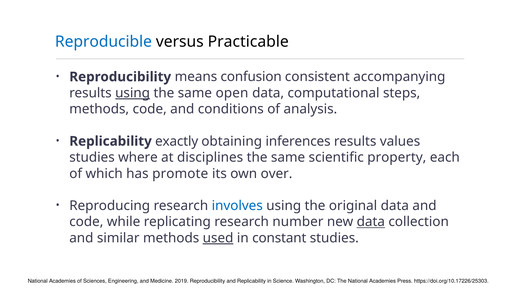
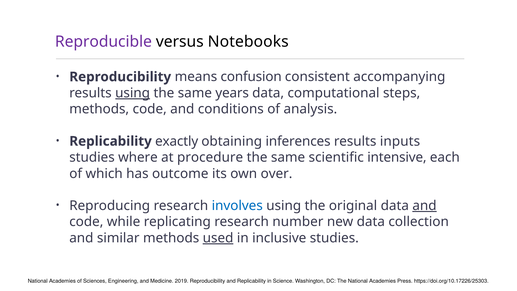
Reproducible colour: blue -> purple (103, 42)
Practicable: Practicable -> Notebooks (248, 42)
open: open -> years (232, 93)
values: values -> inputs (400, 141)
disciplines: disciplines -> procedure (210, 157)
property: property -> intensive (397, 157)
promote: promote -> outcome (180, 173)
and underline: none -> present (424, 206)
data underline: present -> none (371, 222)
constant: constant -> inclusive (279, 238)
